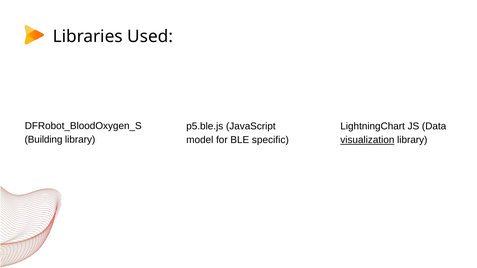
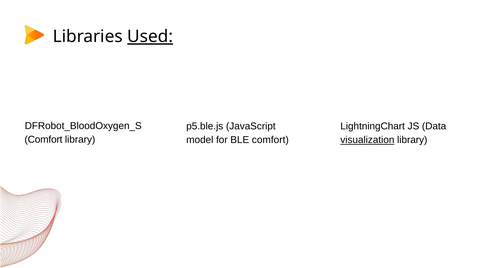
Used underline: none -> present (150, 37)
Building: Building -> Comfort (44, 140)
BLE specific: specific -> comfort (270, 140)
